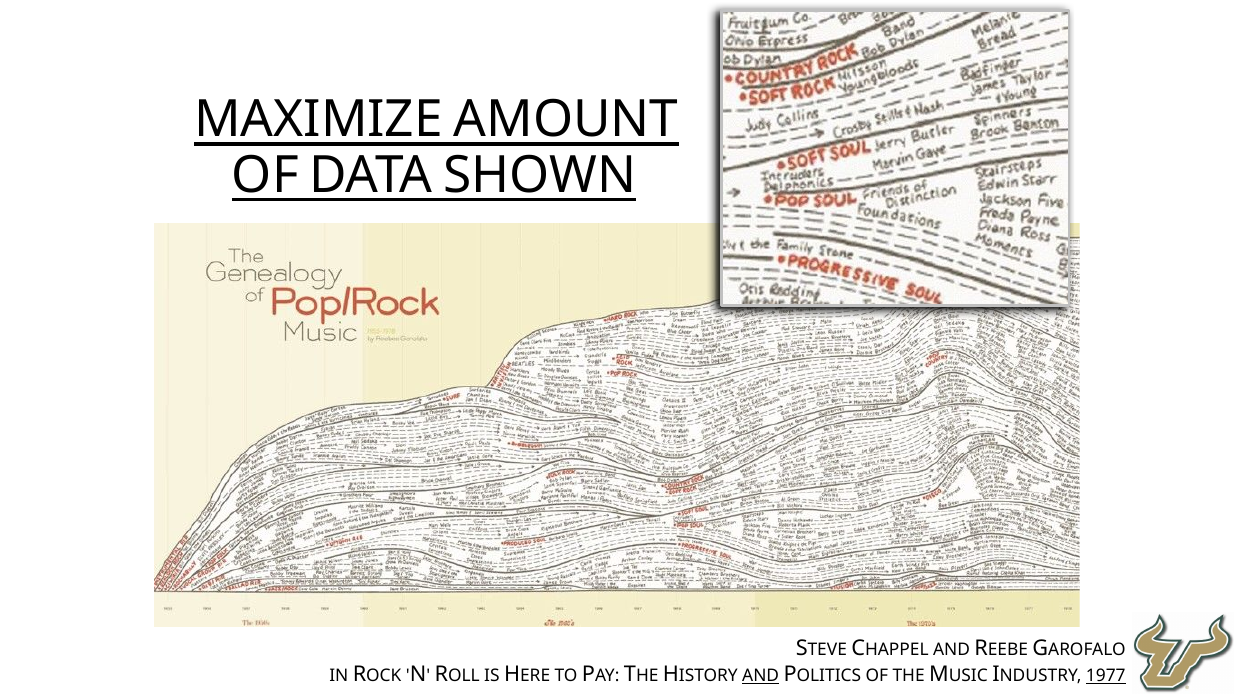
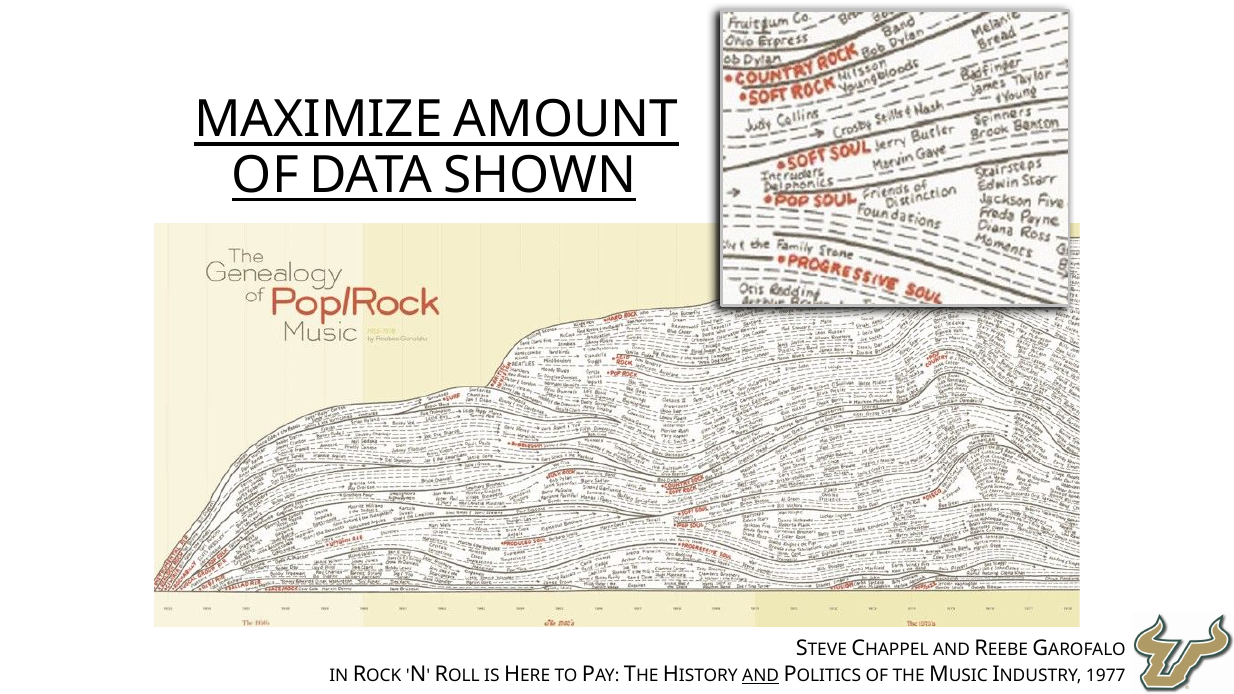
1977 underline: present -> none (1106, 676)
